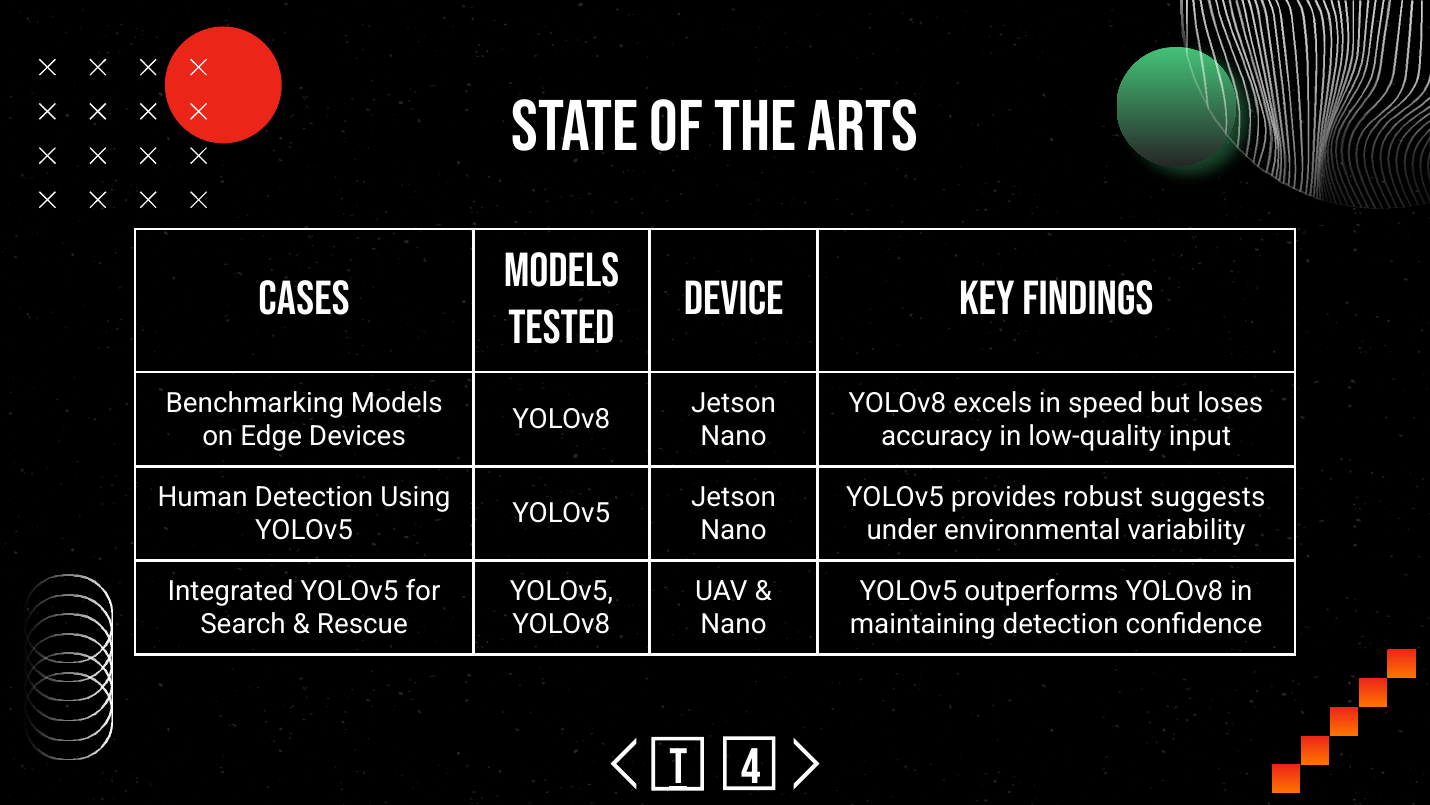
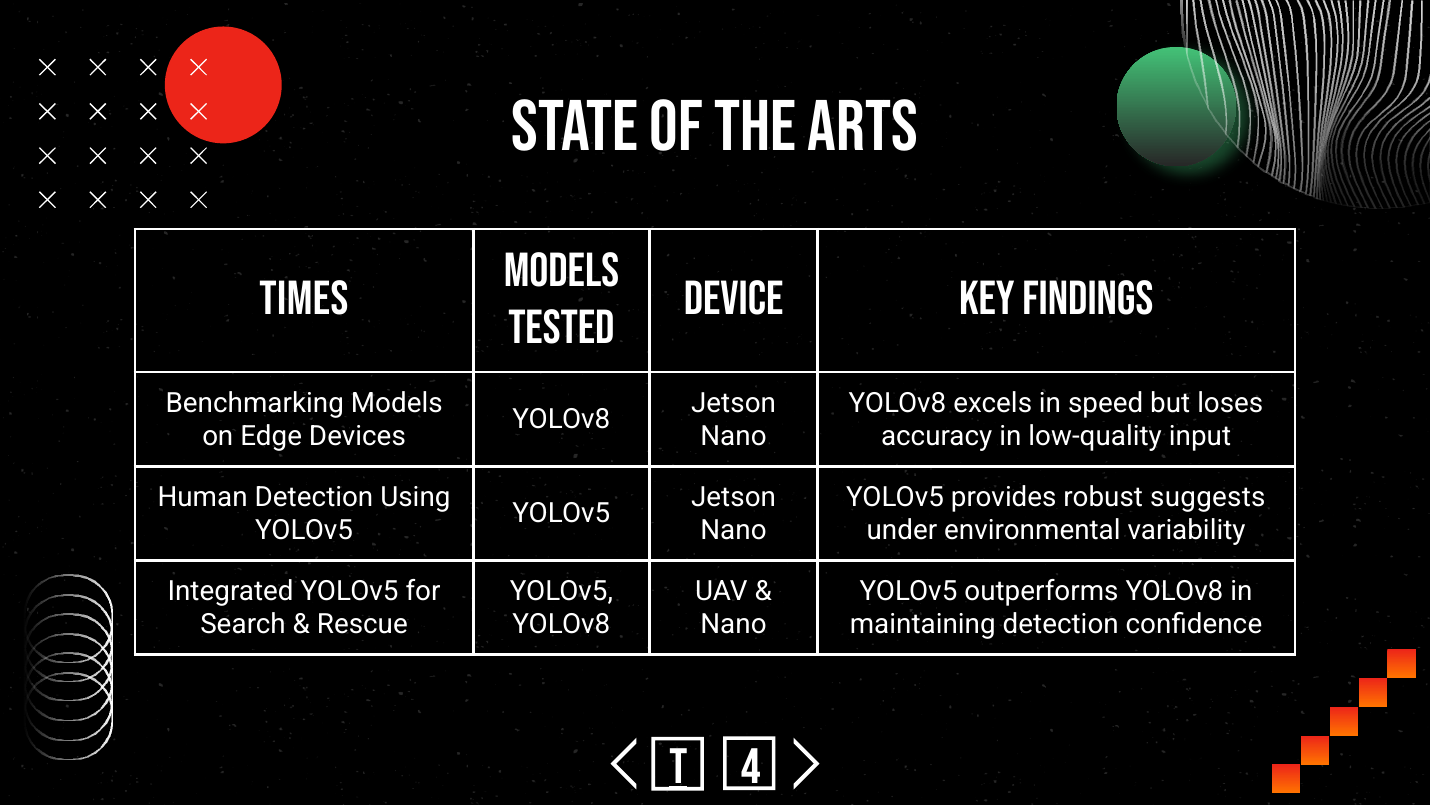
cases: cases -> times (304, 299)
